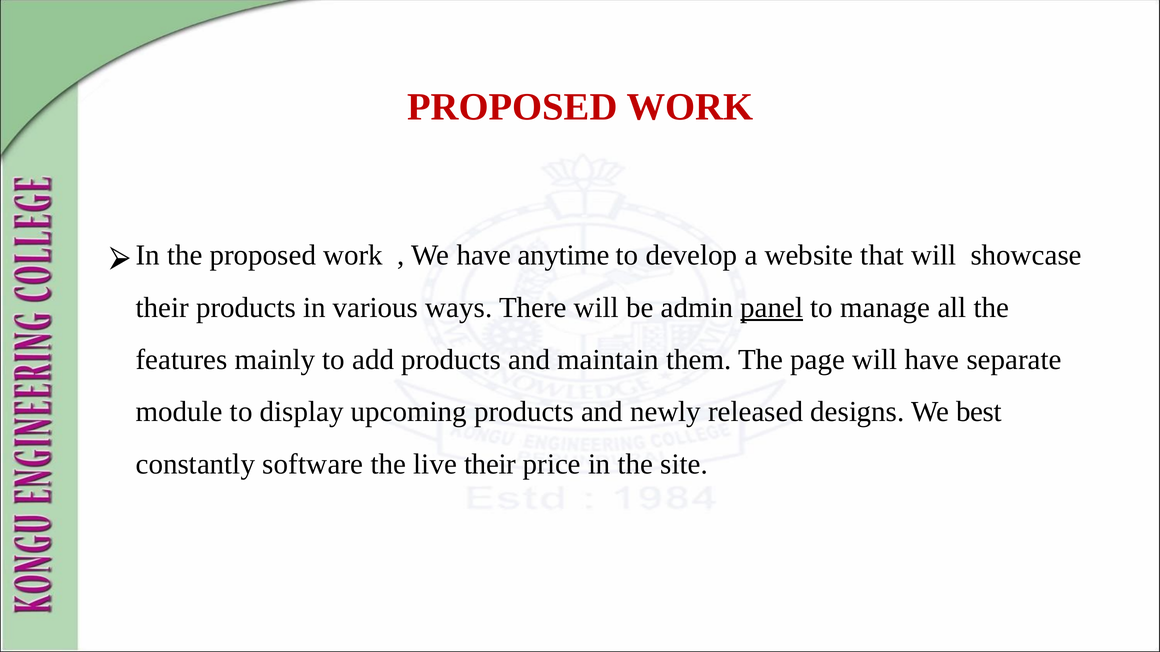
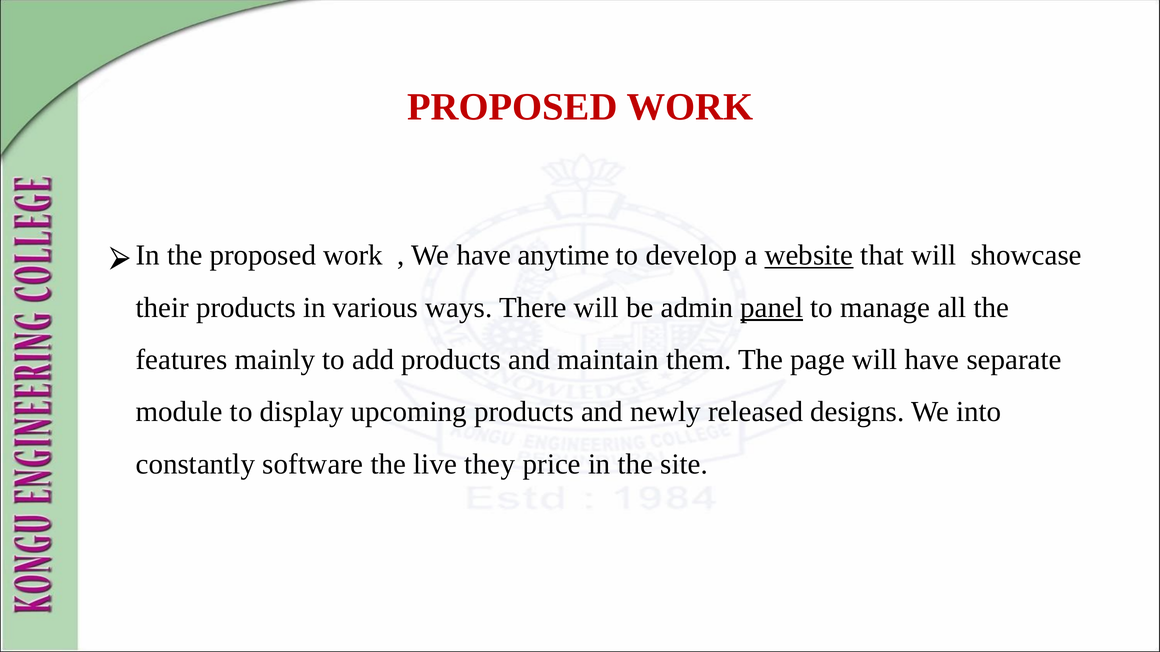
website underline: none -> present (809, 256)
best: best -> into (979, 412)
live their: their -> they (490, 464)
